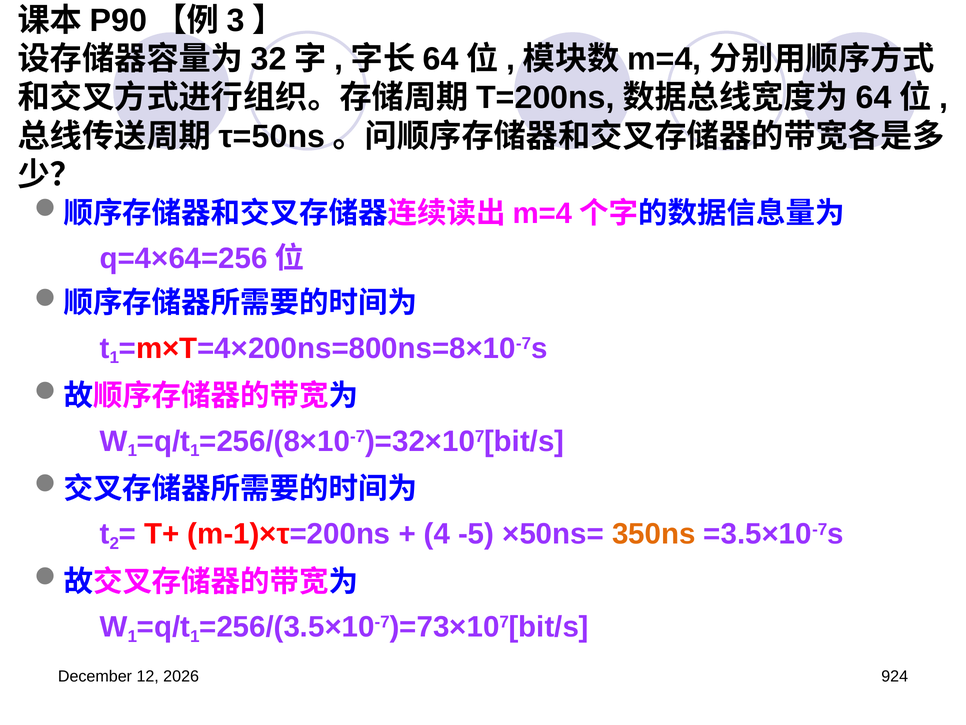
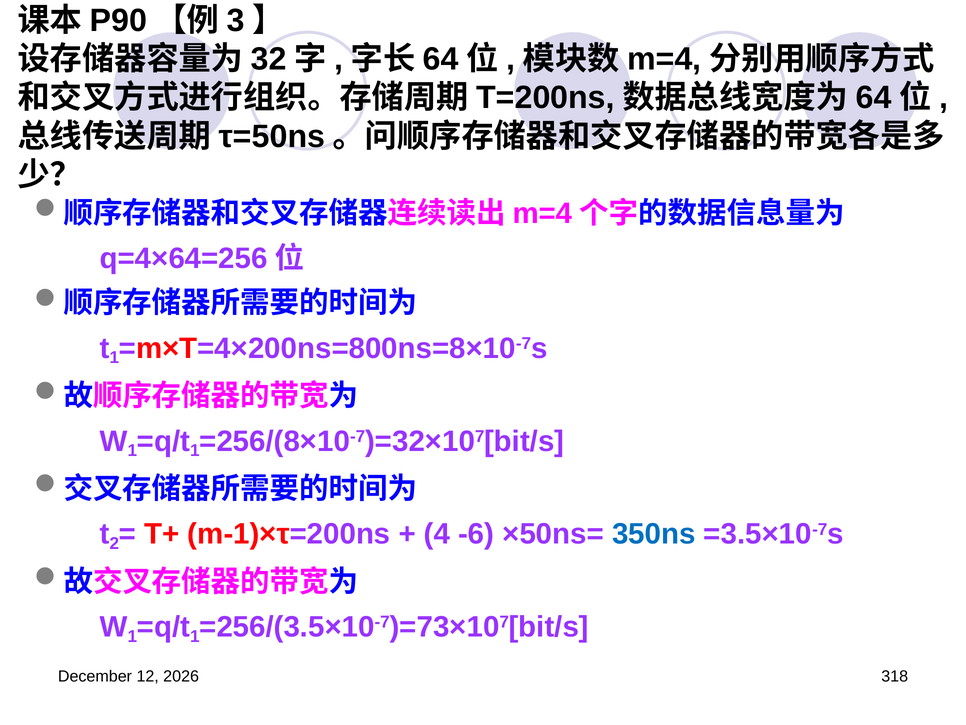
-5: -5 -> -6 (476, 534)
350ns colour: orange -> blue (654, 534)
924: 924 -> 318 (895, 676)
